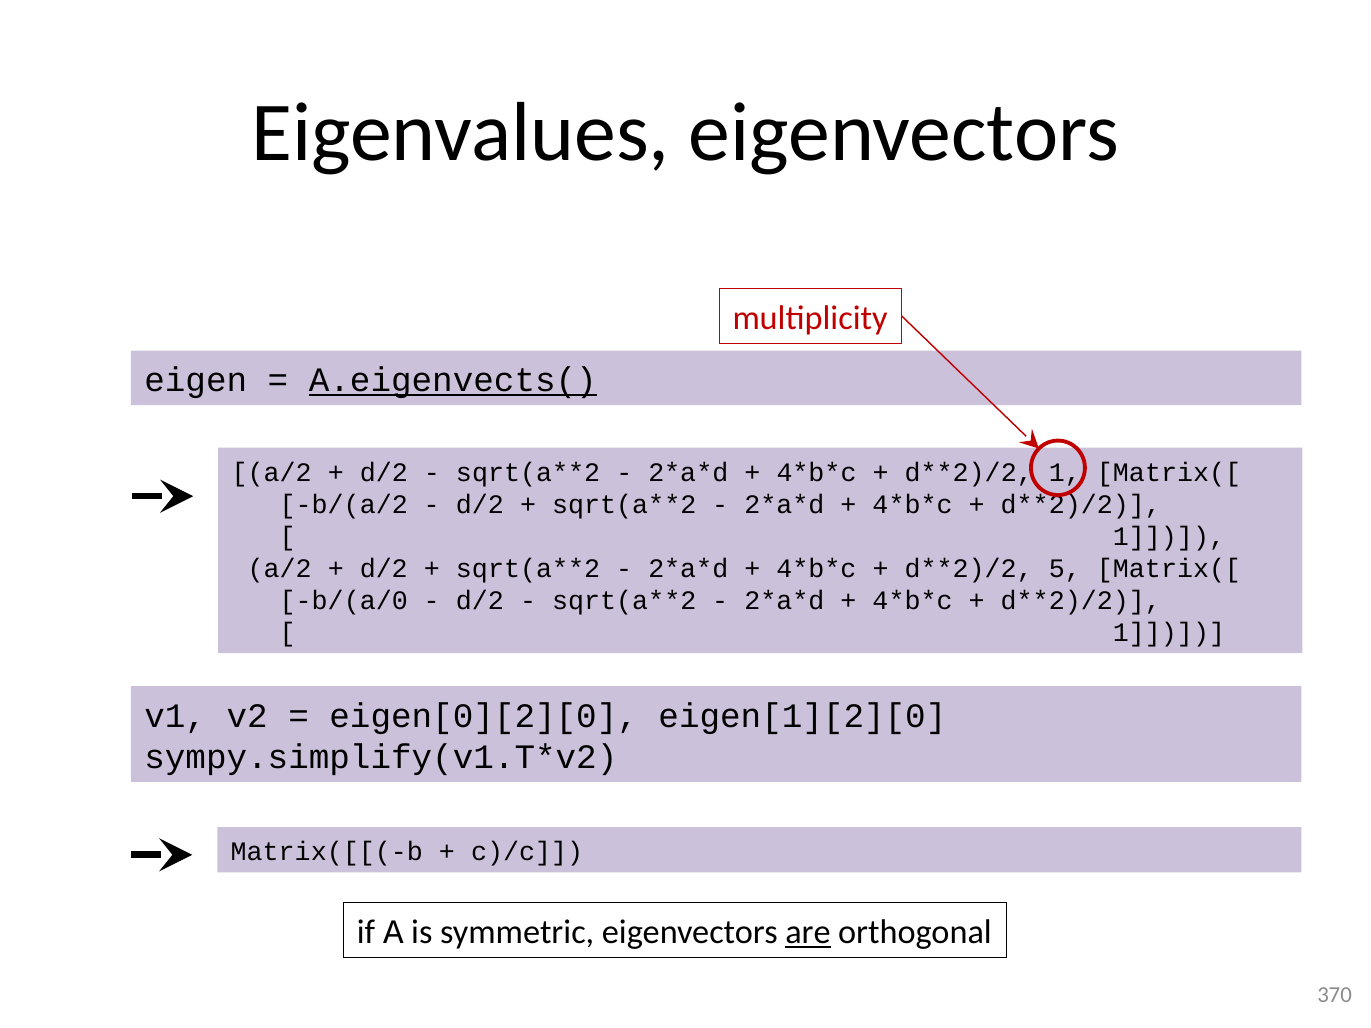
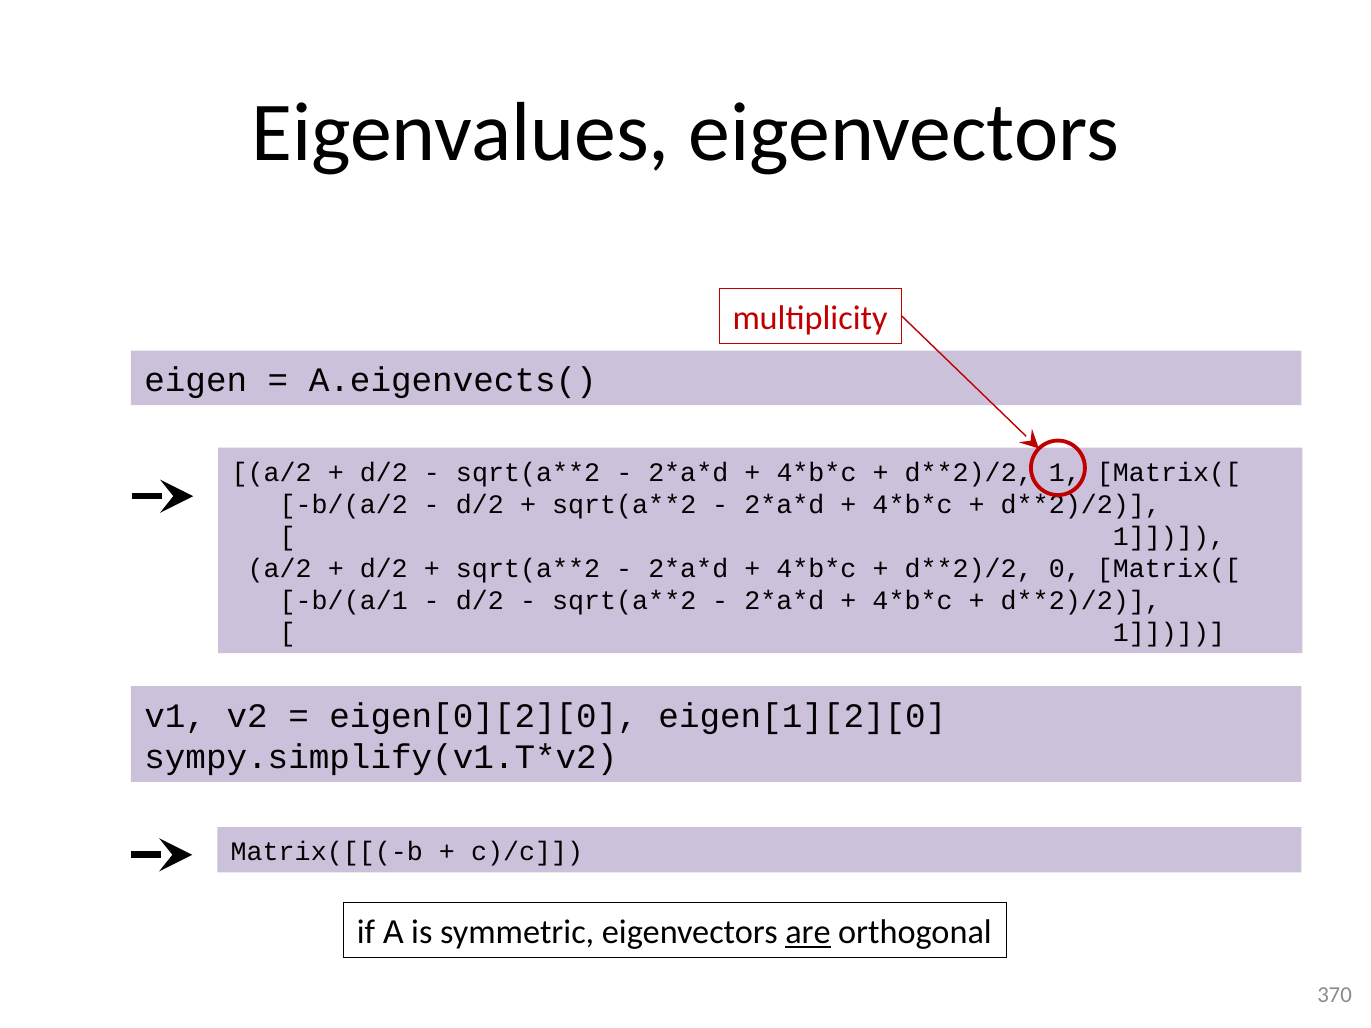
A.eigenvects( underline: present -> none (453, 380)
5: 5 -> 0 (1065, 568)
b/(a/0: b/(a/0 -> b/(a/1 (344, 600)
